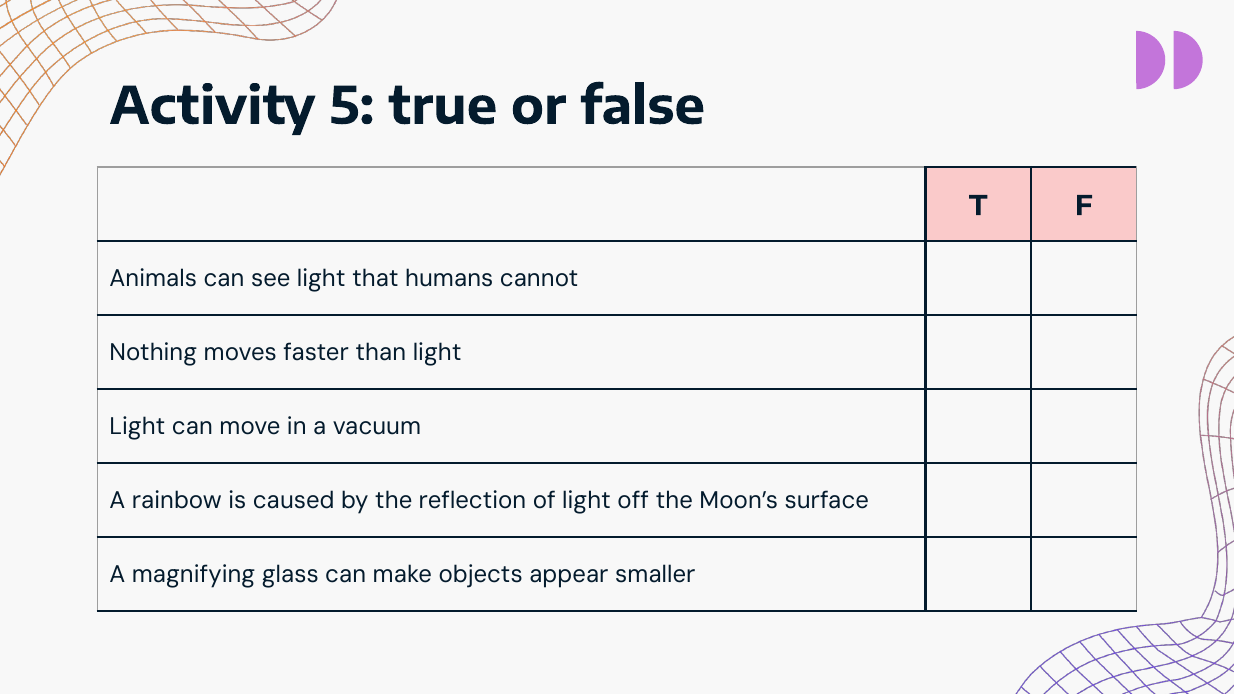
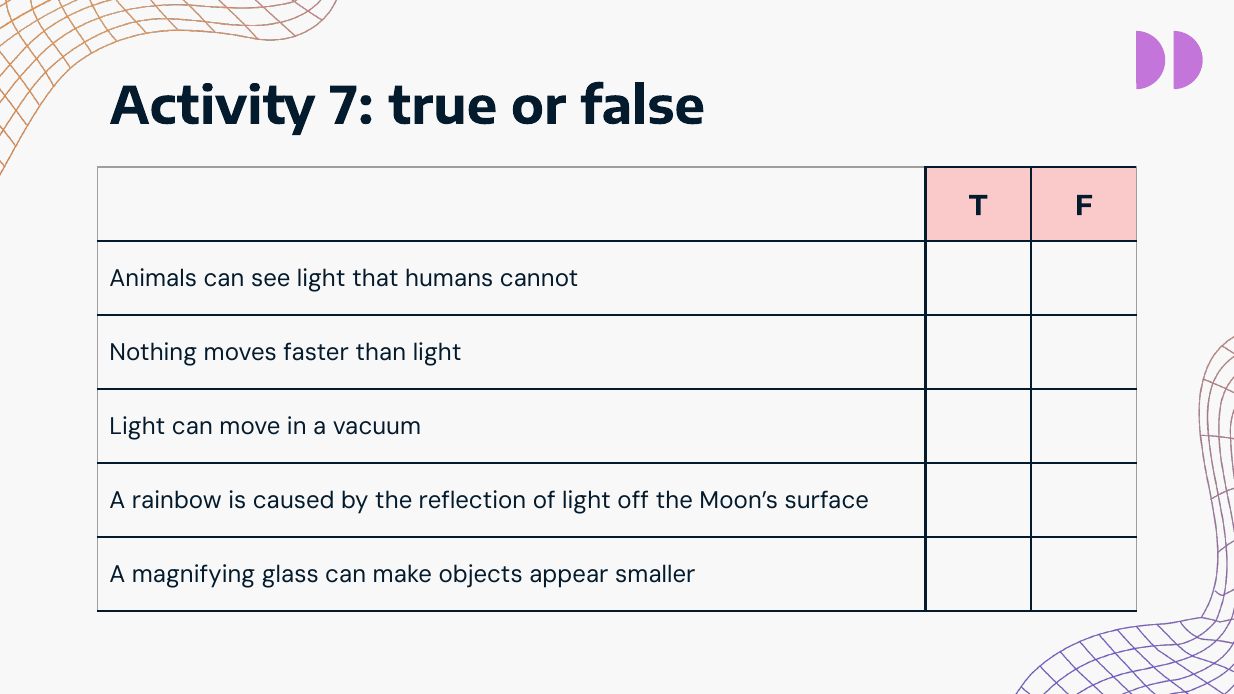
5: 5 -> 7 (352, 107)
